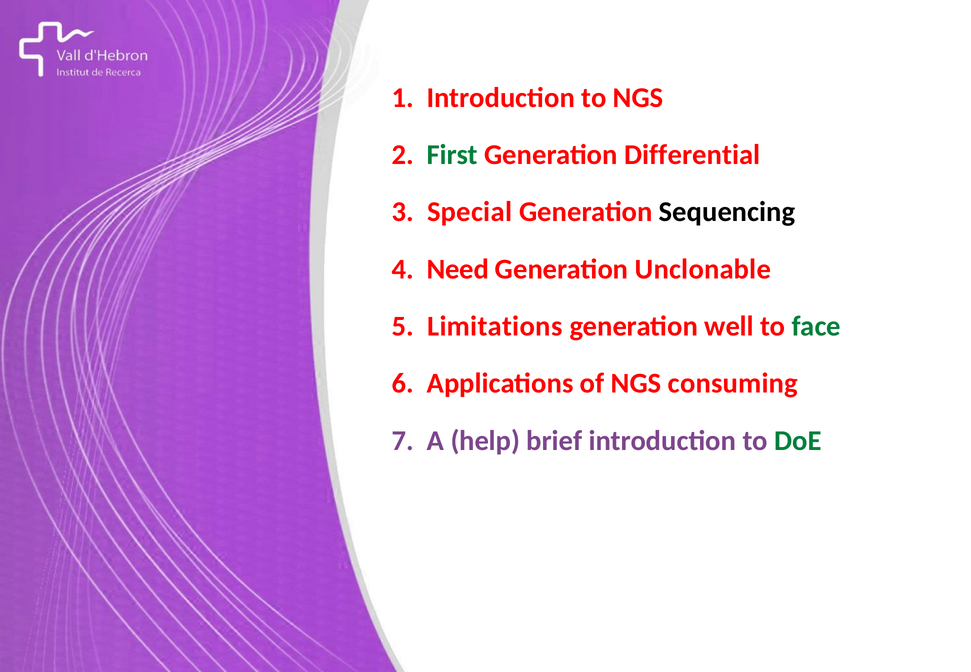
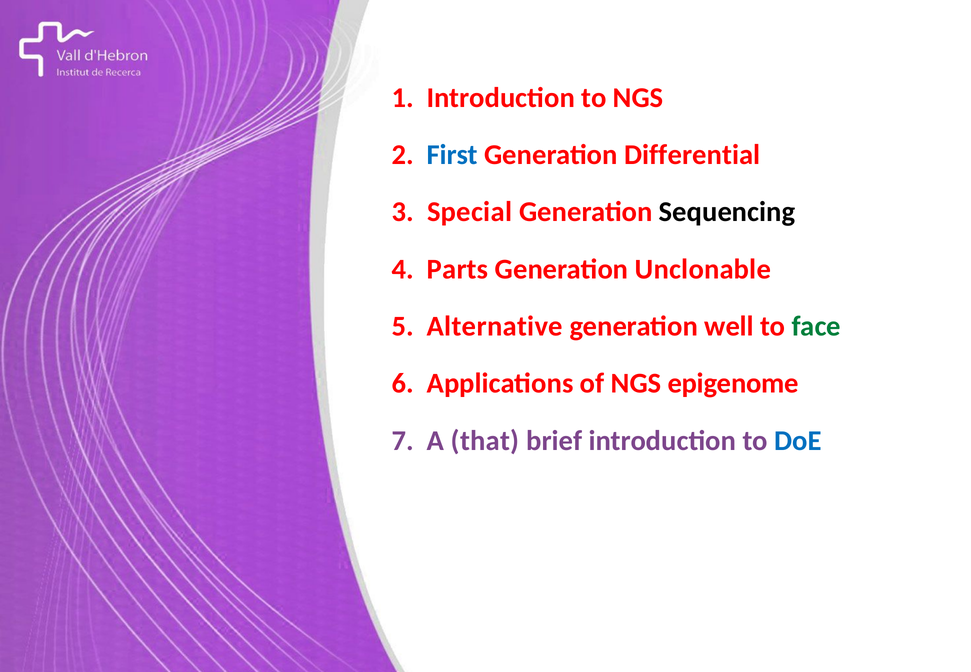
First colour: green -> blue (452, 155)
Need: Need -> Parts (458, 269)
Limitations: Limitations -> Alternative (495, 326)
consuming: consuming -> epigenome (733, 384)
help: help -> that (485, 441)
DoE colour: green -> blue (798, 441)
